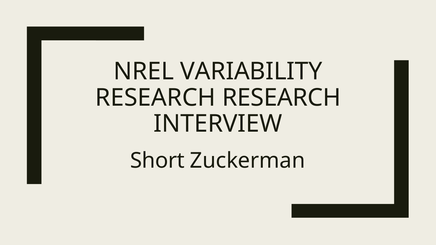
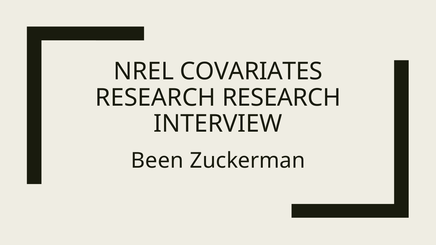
VARIABILITY: VARIABILITY -> COVARIATES (251, 72)
Short: Short -> Been (157, 161)
